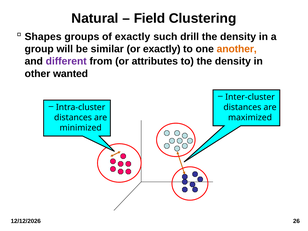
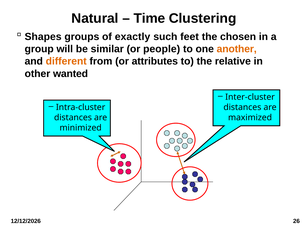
Field: Field -> Time (149, 18)
drill: drill -> feet (190, 37)
density: density -> chosen (238, 37)
or exactly: exactly -> people (162, 49)
different colour: purple -> orange (66, 61)
to the density: density -> relative (233, 61)
